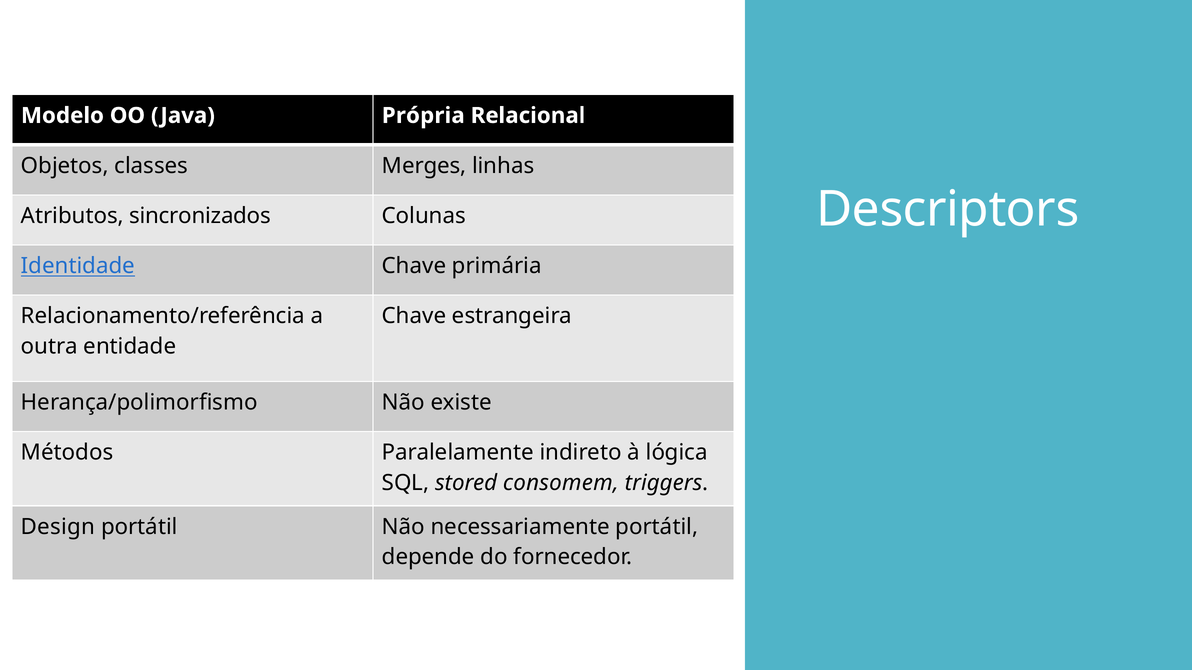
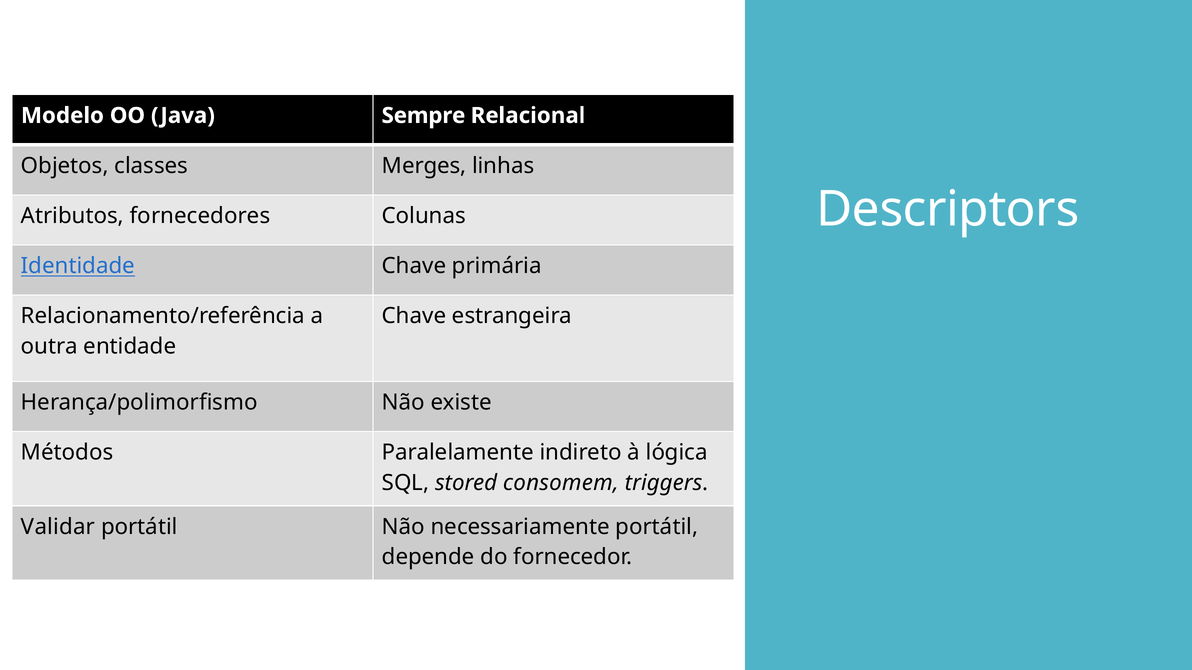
Própria: Própria -> Sempre (423, 116)
sincronizados: sincronizados -> fornecedores (200, 216)
Design: Design -> Validar (58, 527)
